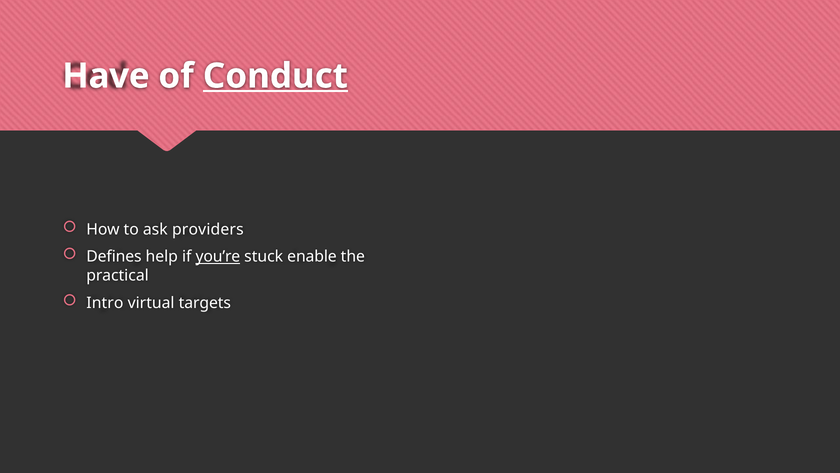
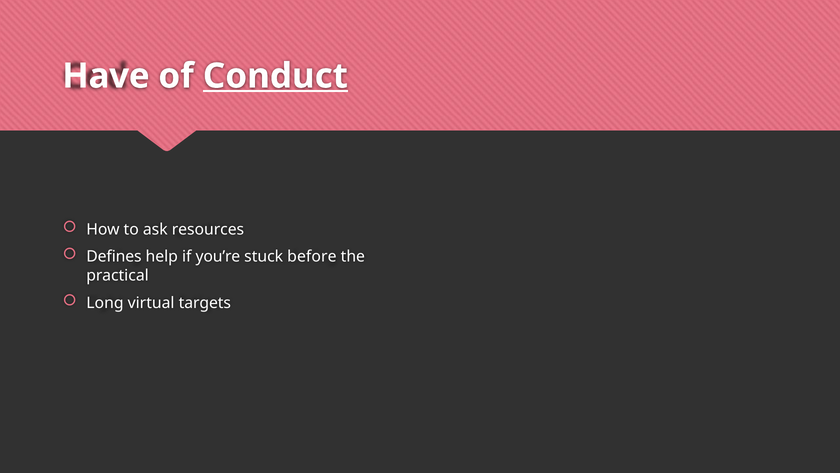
providers: providers -> resources (208, 229)
you’re underline: present -> none (218, 256)
enable: enable -> before (312, 256)
Intro: Intro -> Long (105, 303)
